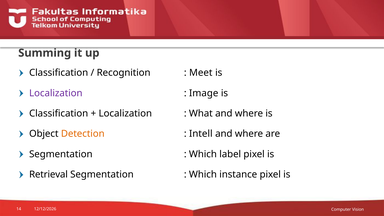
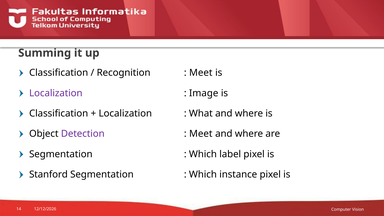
Detection colour: orange -> purple (83, 134)
Intell: Intell -> Meet (201, 134)
Retrieval: Retrieval -> Stanford (48, 174)
